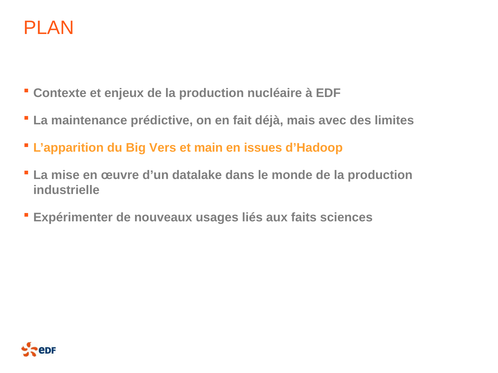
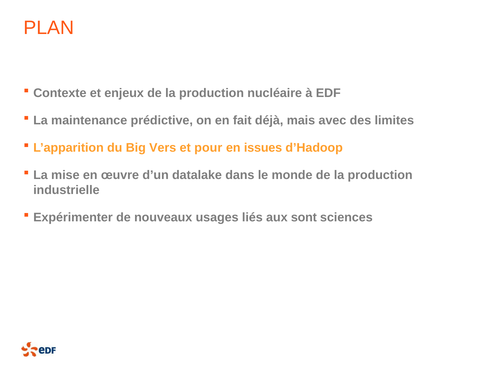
main: main -> pour (208, 148)
faits: faits -> sont (304, 218)
